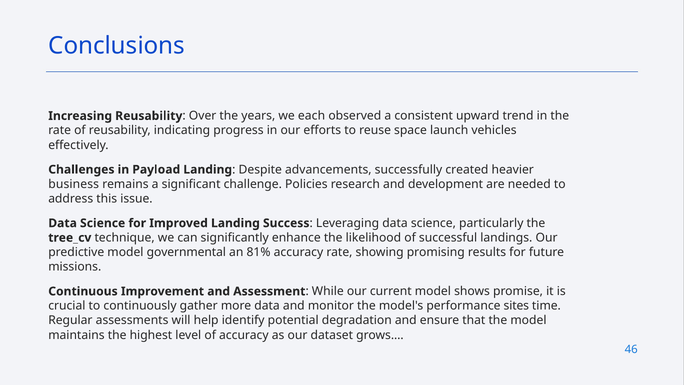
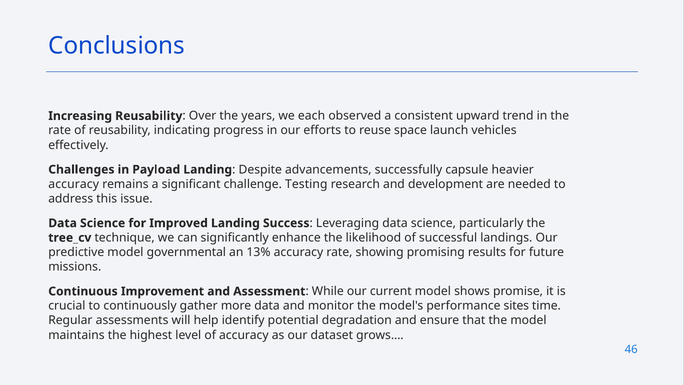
created: created -> capsule (467, 169)
business: business -> accuracy (74, 184)
Policies: Policies -> Testing (306, 184)
81%: 81% -> 13% (259, 252)
